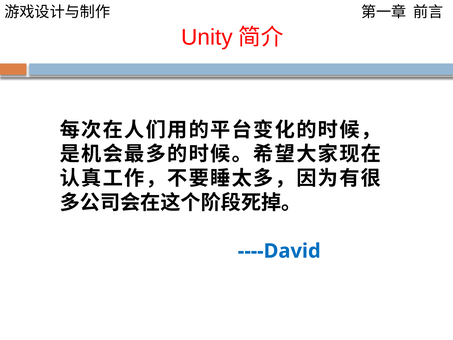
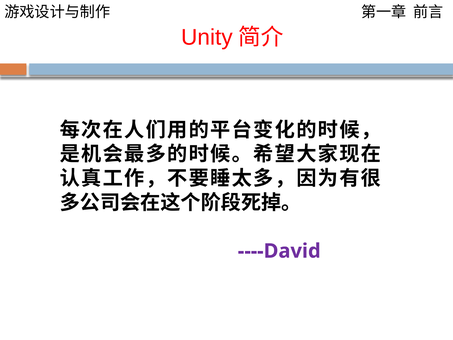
----David colour: blue -> purple (279, 251)
